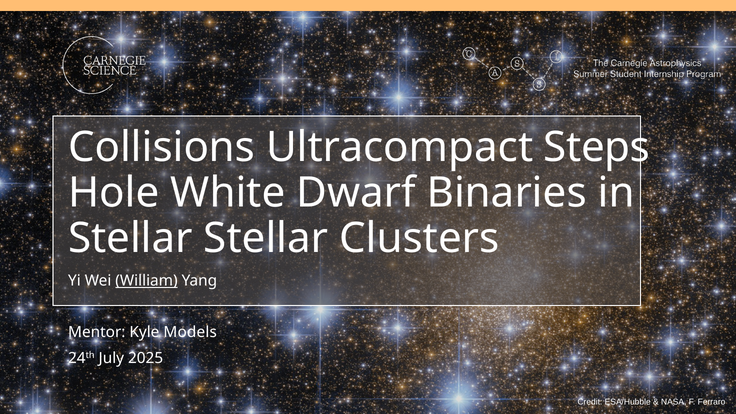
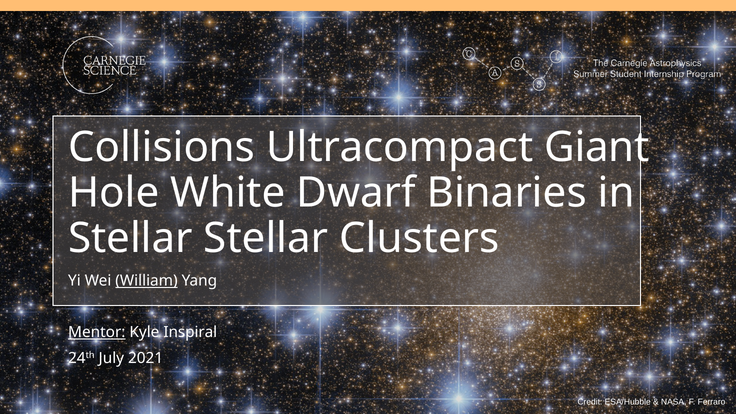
Steps: Steps -> Giant (597, 147)
Mentor underline: none -> present (97, 332)
Models: Models -> Inspiral (190, 332)
2025: 2025 -> 2021 (146, 358)
